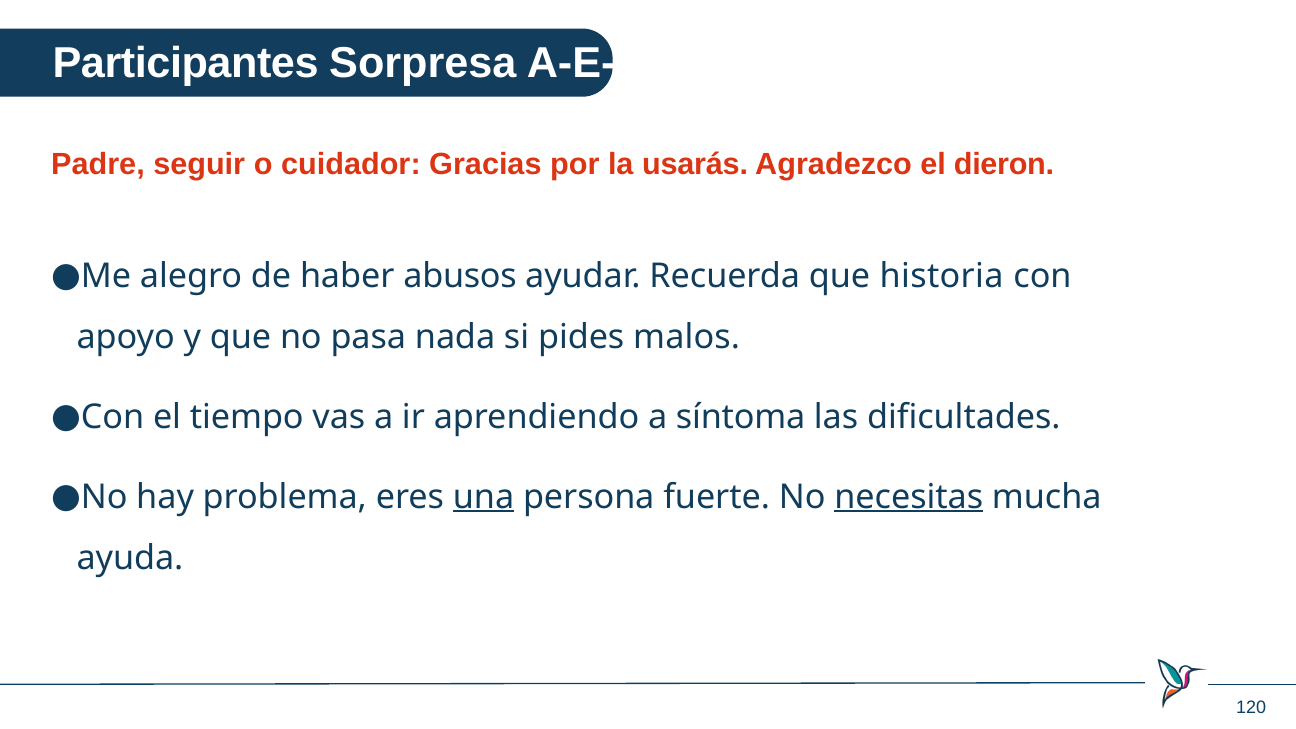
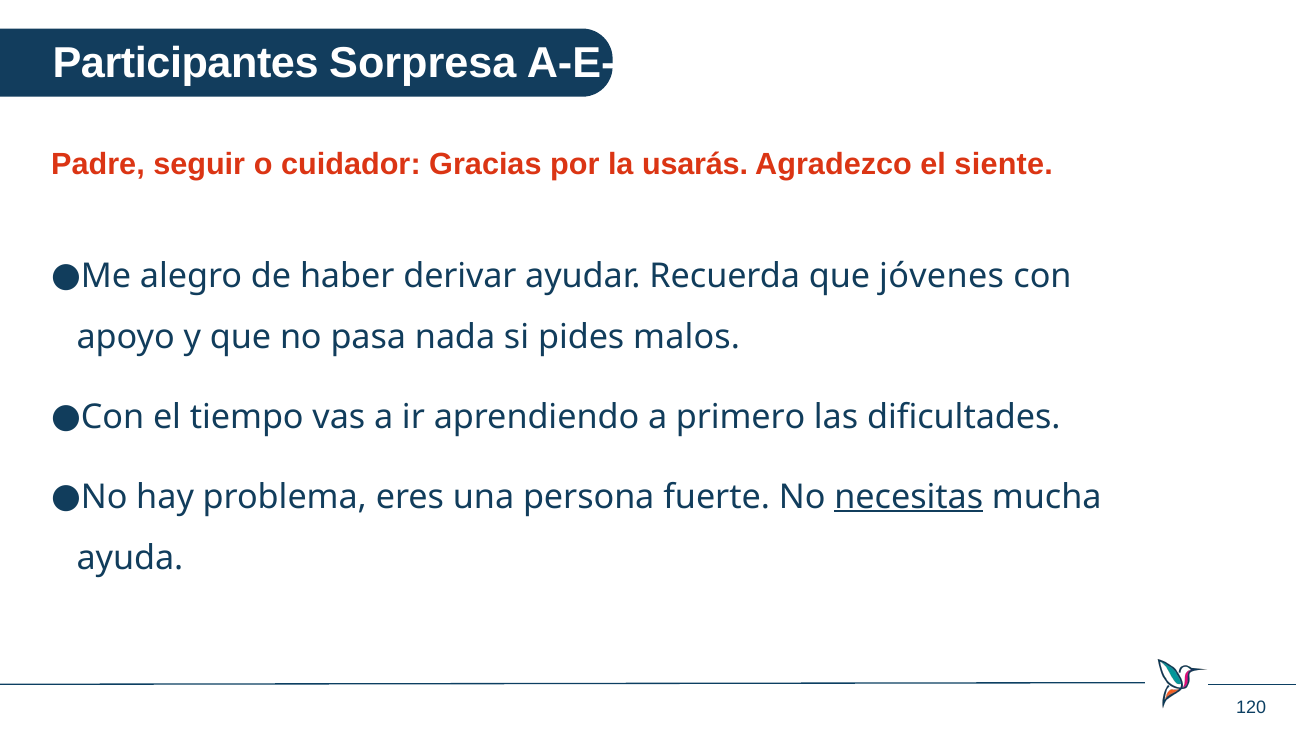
dieron: dieron -> siente (1004, 165)
abusos: abusos -> derivar (460, 276)
historia: historia -> jóvenes (942, 276)
síntoma: síntoma -> primero (741, 417)
una underline: present -> none (484, 497)
